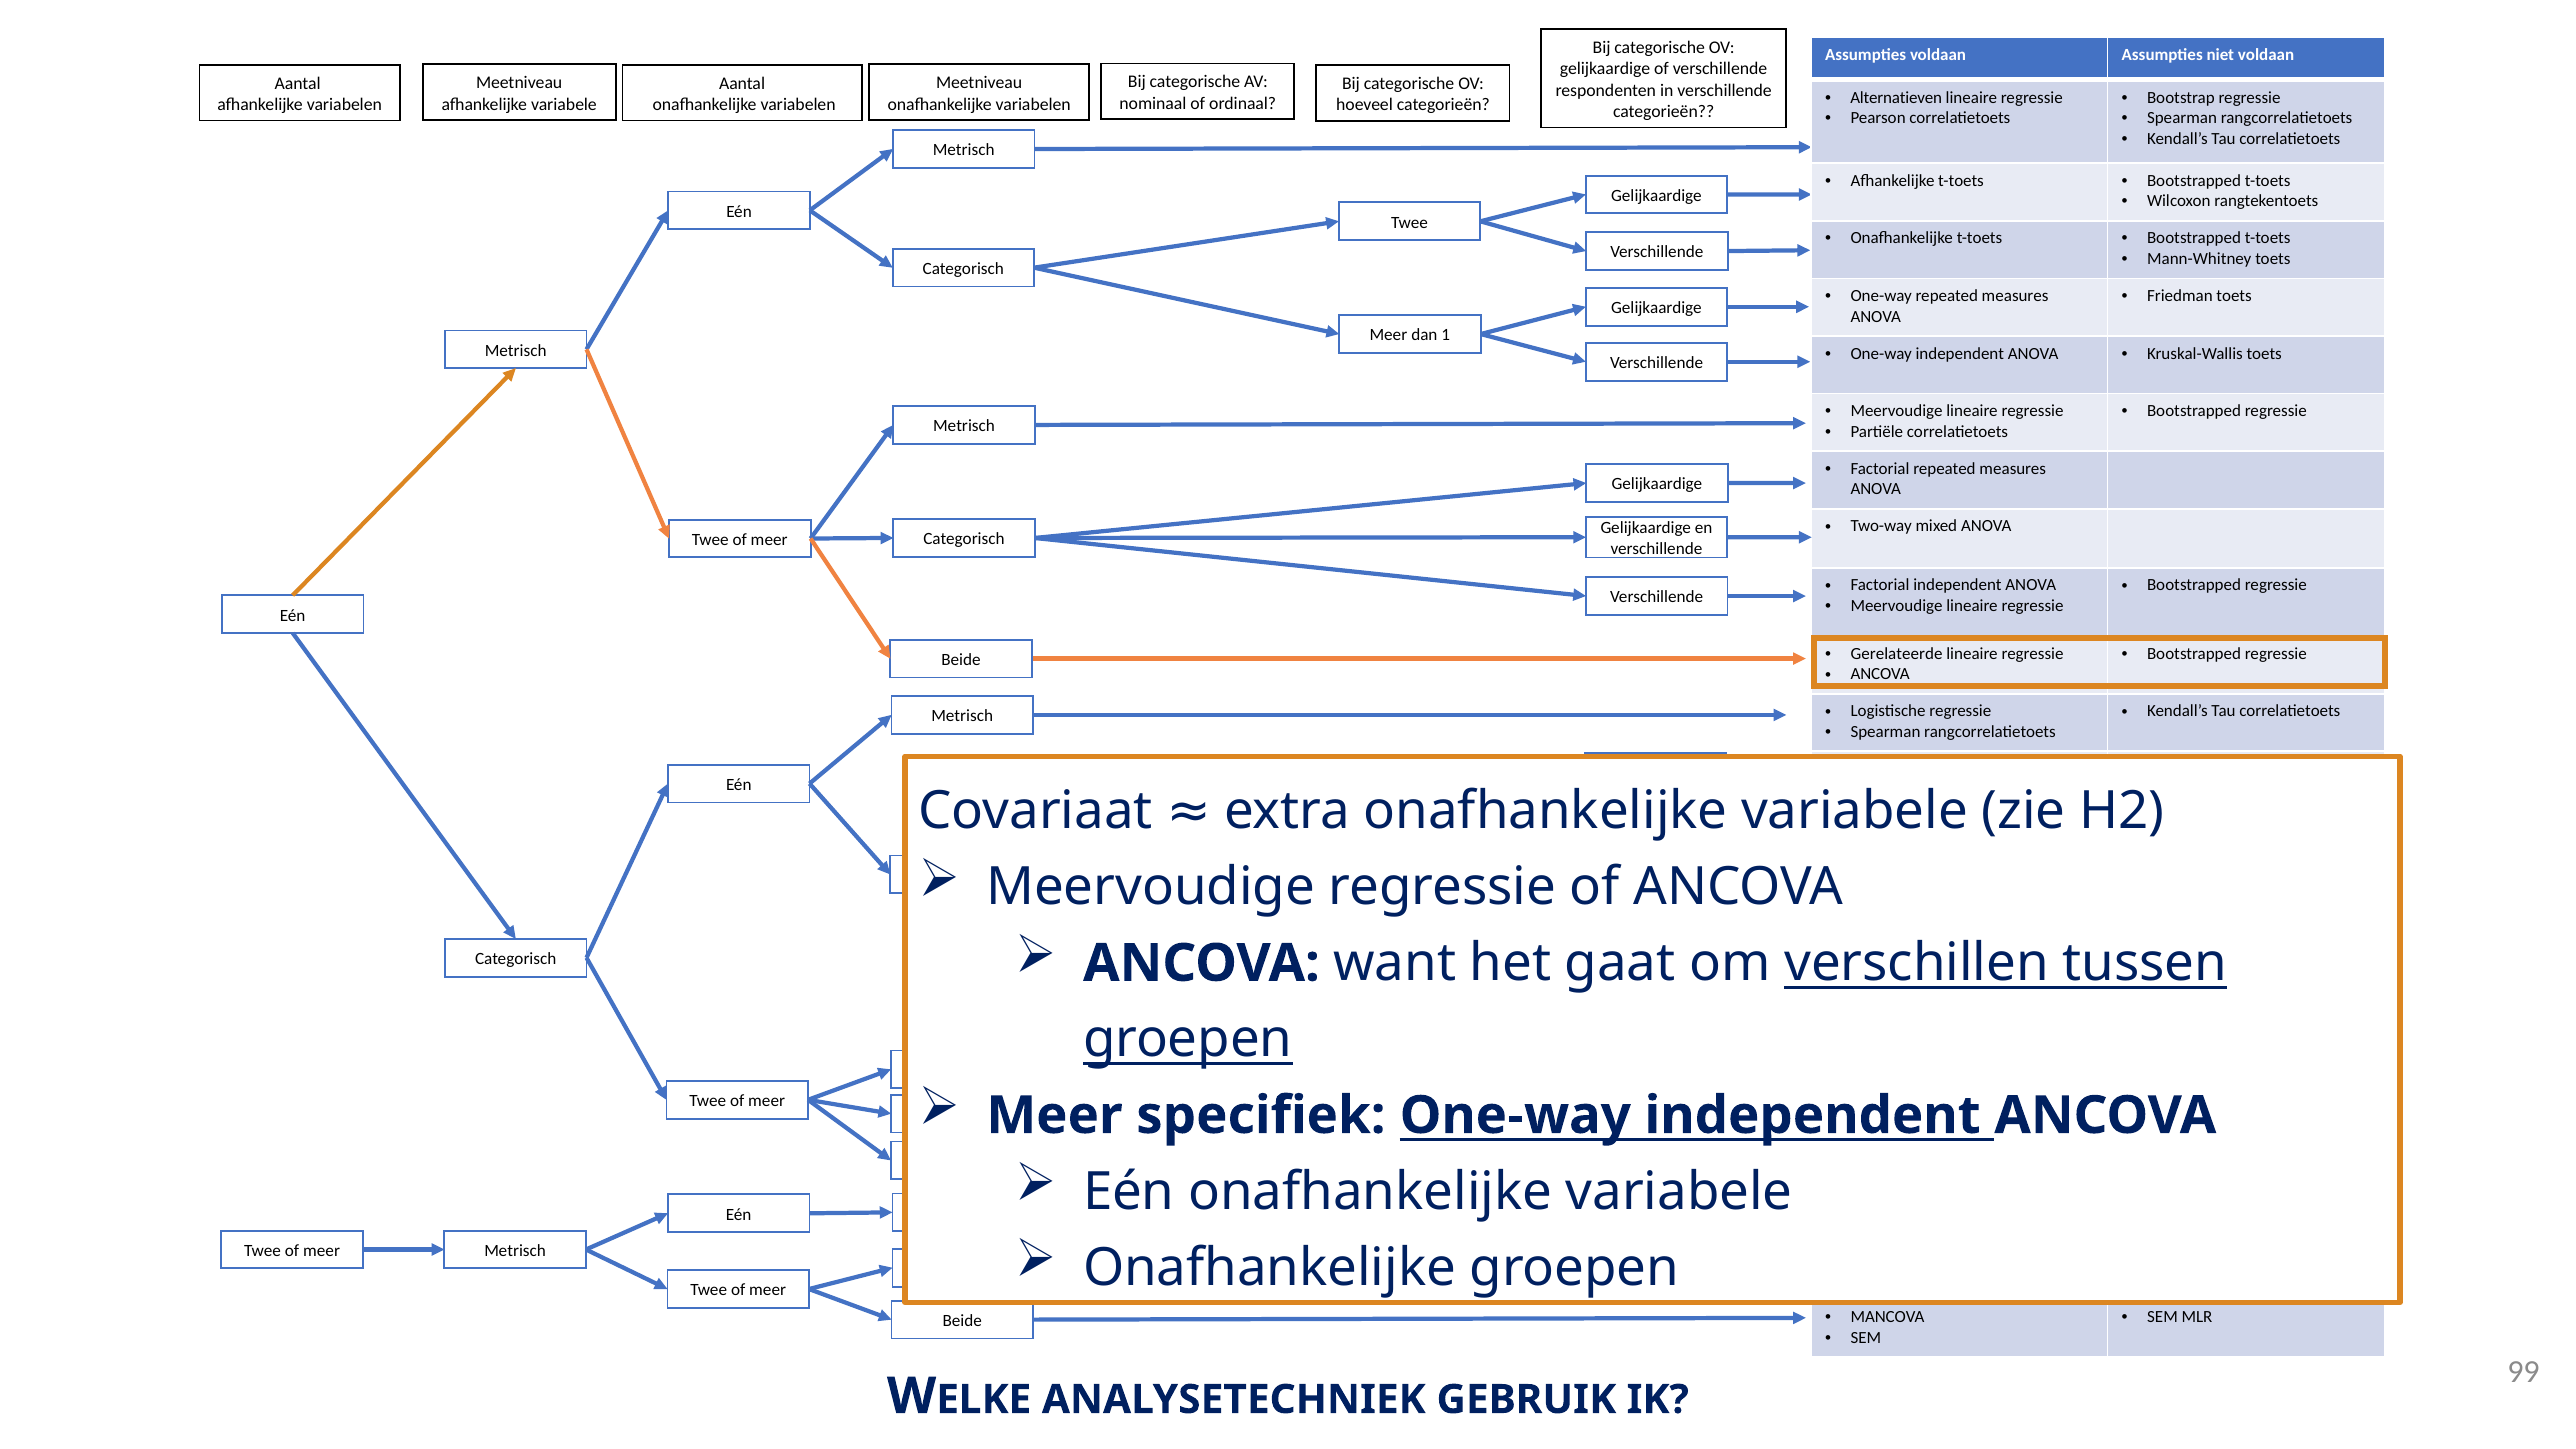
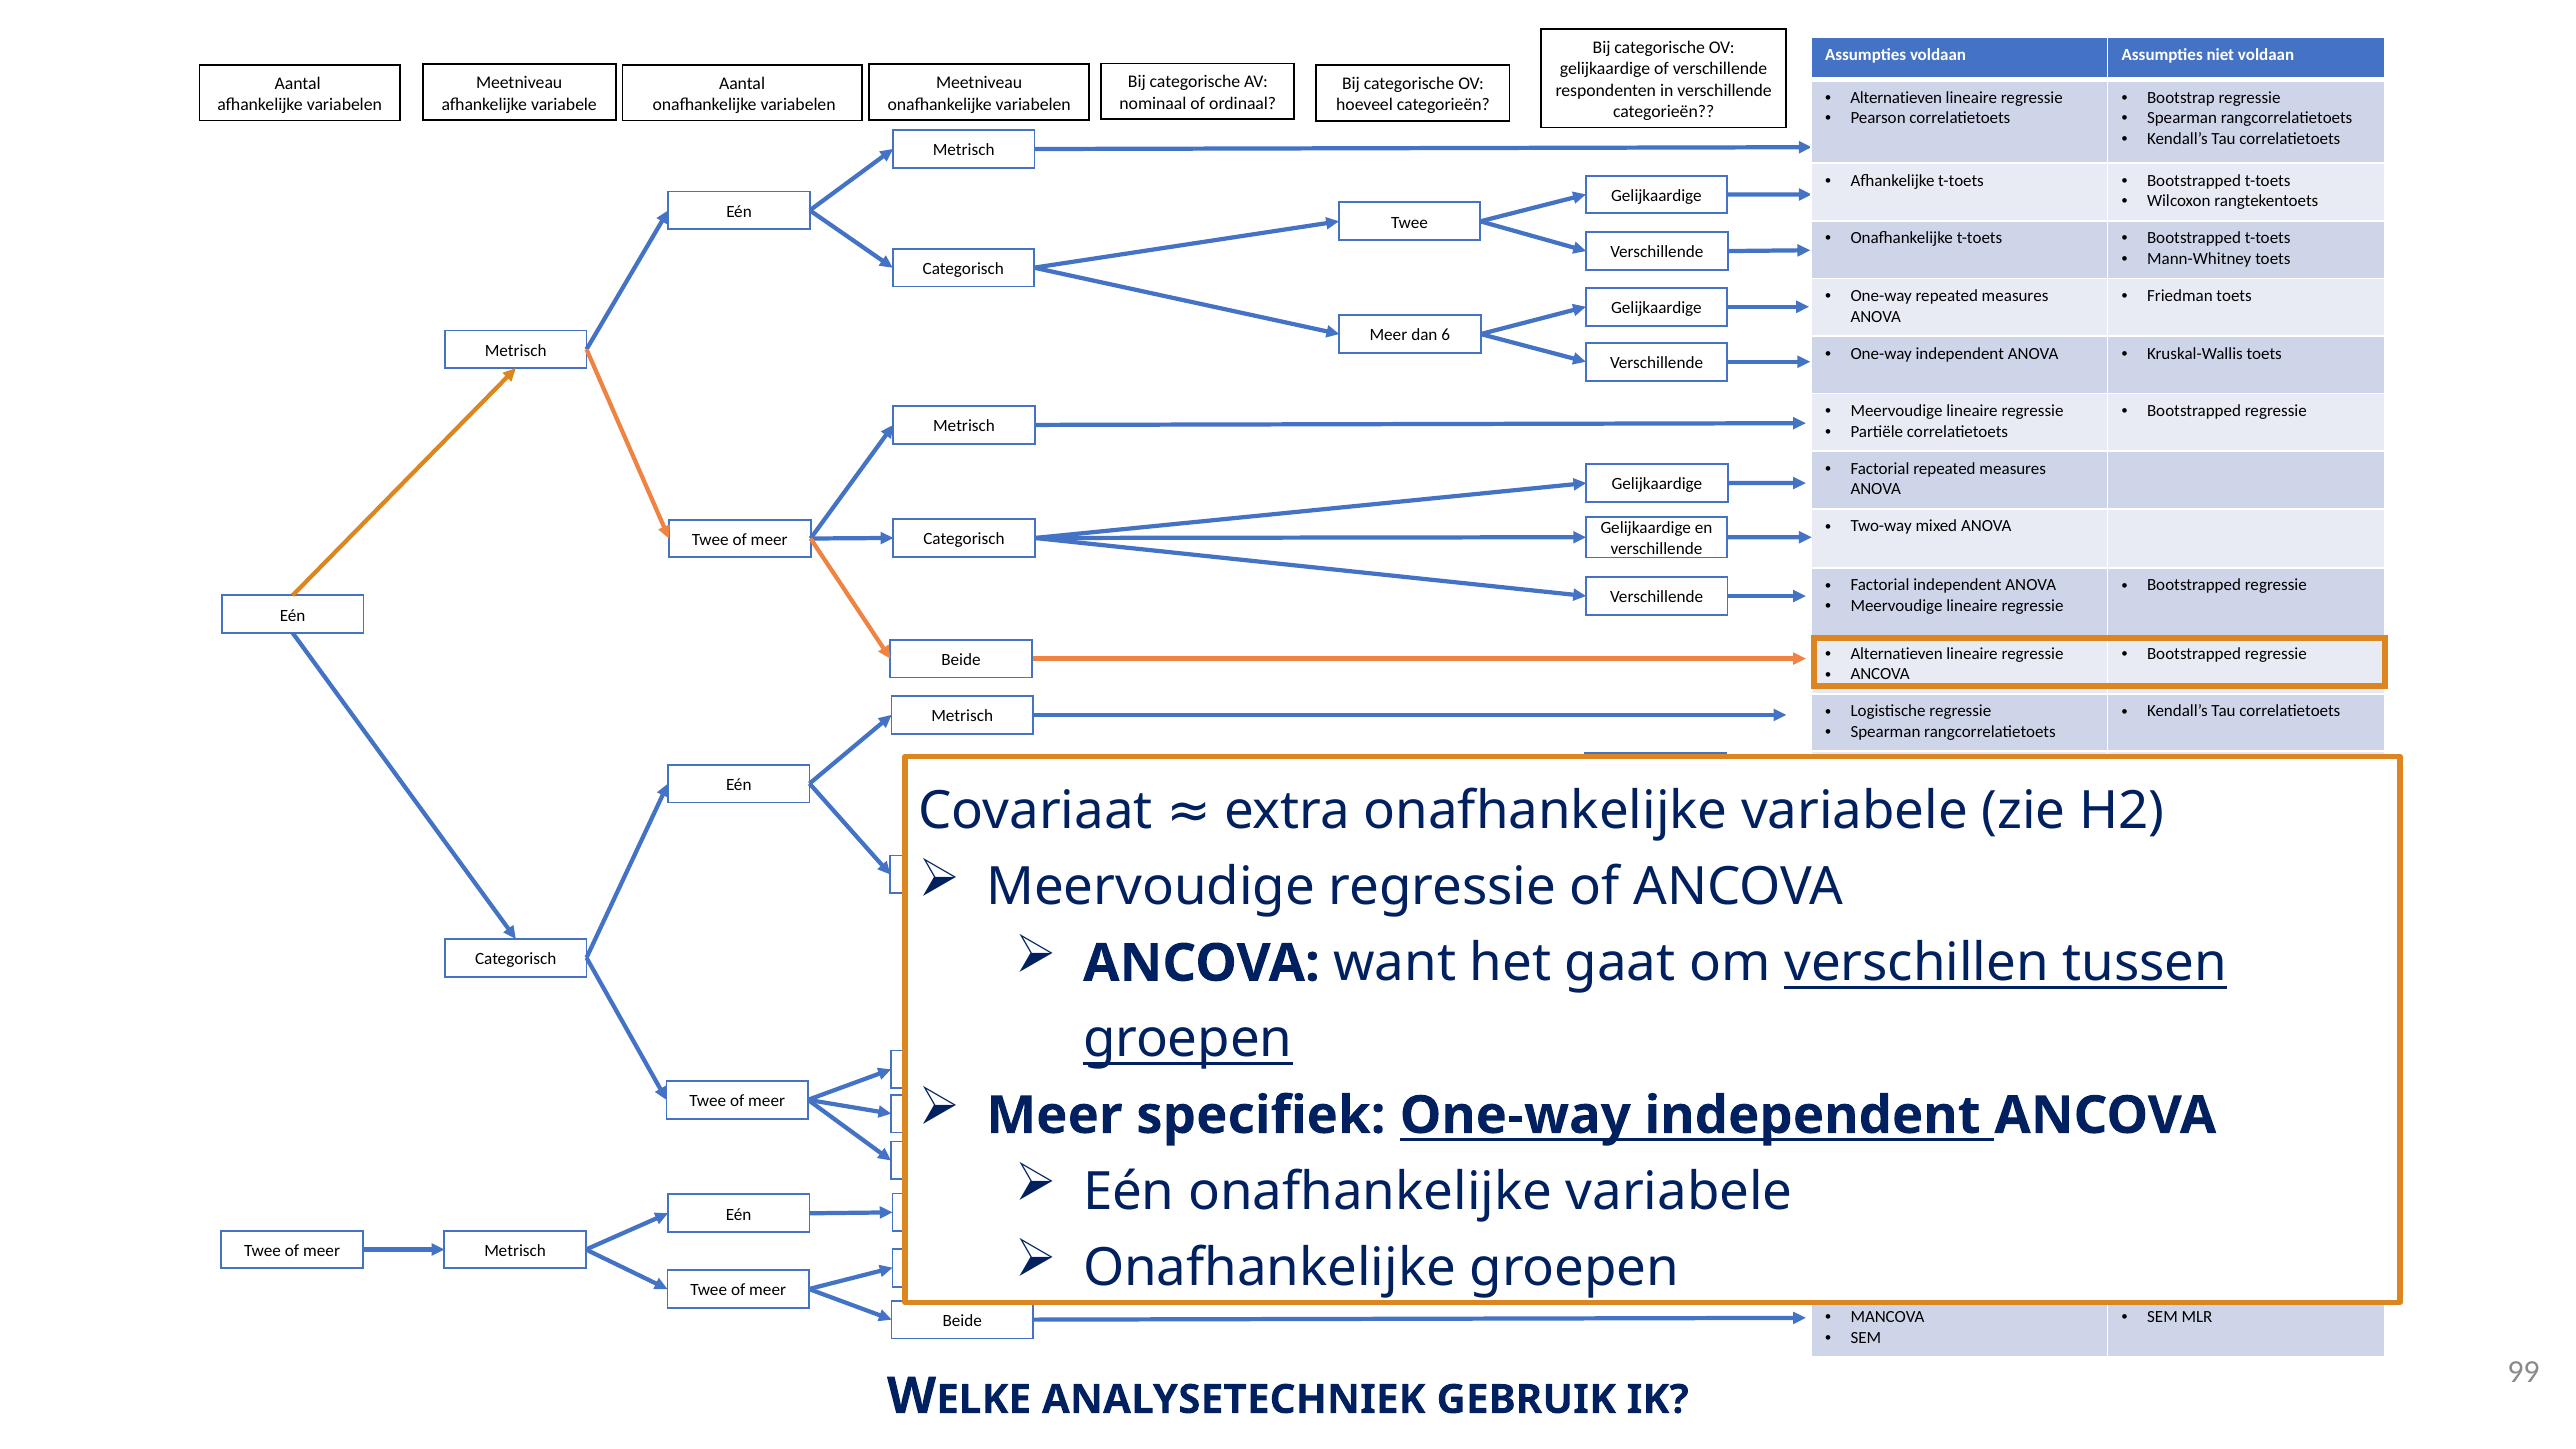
1: 1 -> 6 (1446, 335)
Gerelateerde: Gerelateerde -> Alternatieven (1897, 654)
